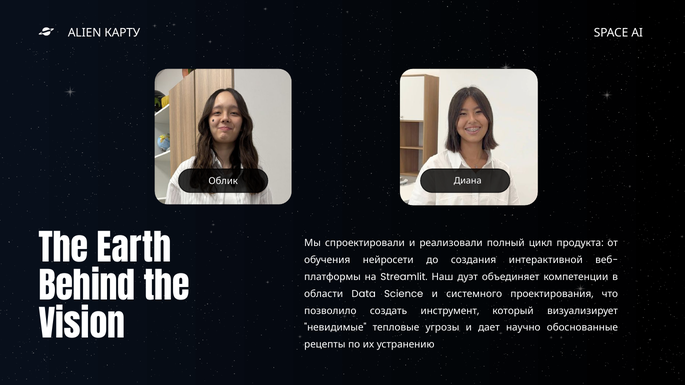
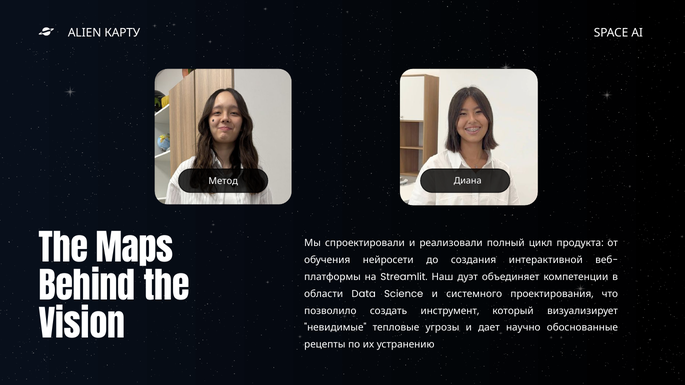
Облик: Облик -> Метод (223, 181)
Earth: Earth -> Maps (134, 250)
